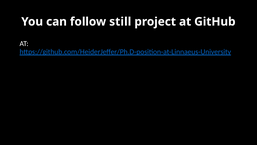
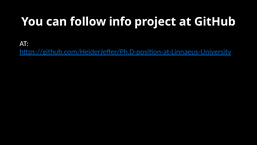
still: still -> info (120, 22)
